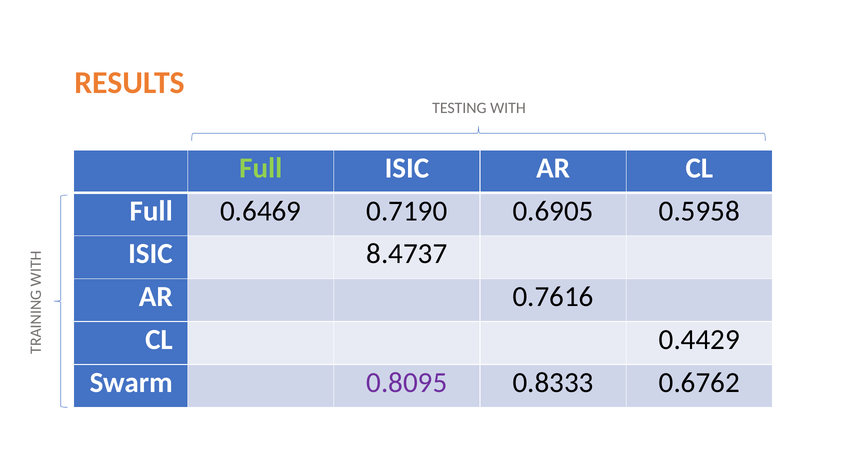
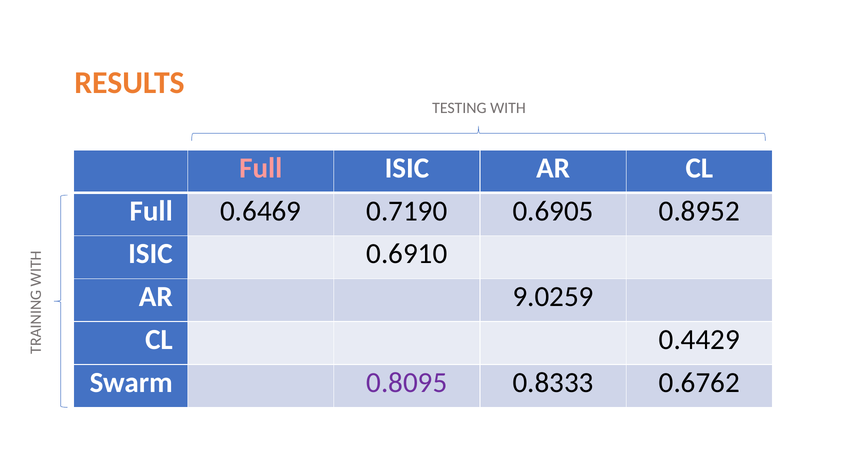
Full colour: light green -> pink (261, 168)
0.5958: 0.5958 -> 0.8952 (699, 211)
8.4737: 8.4737 -> 0.6910 (407, 254)
0.7616: 0.7616 -> 9.0259 (553, 297)
